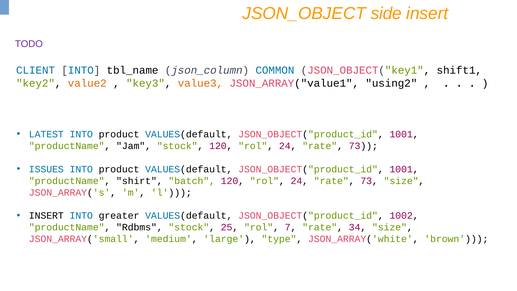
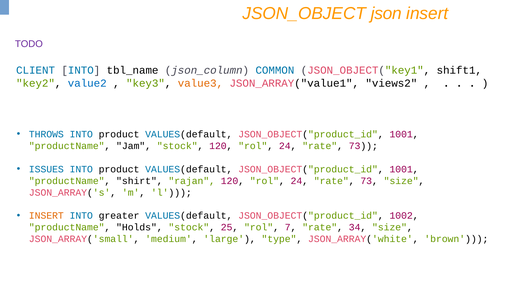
side: side -> json (386, 13)
value2 colour: orange -> blue (87, 83)
using2: using2 -> views2 (391, 83)
LATEST: LATEST -> THROWS (46, 134)
batch: batch -> rajan (192, 181)
INSERT colour: black -> orange (46, 216)
Rdbms: Rdbms -> Holds (139, 227)
